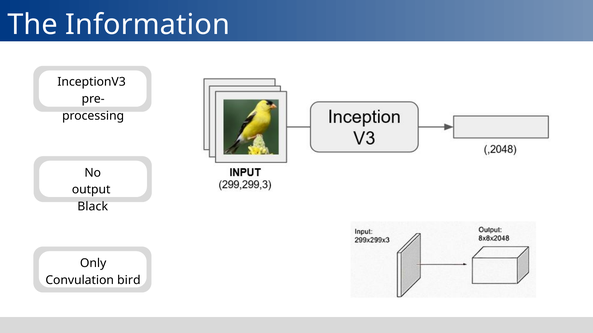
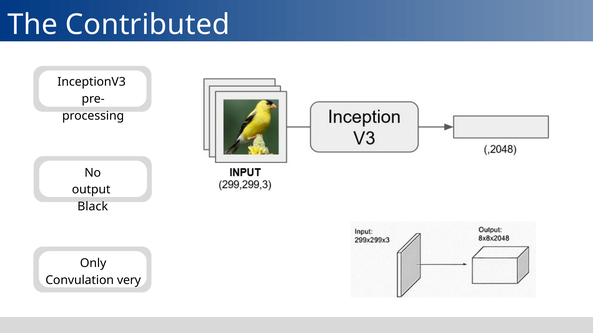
Information: Information -> Contributed (148, 25)
bird: bird -> very (129, 281)
